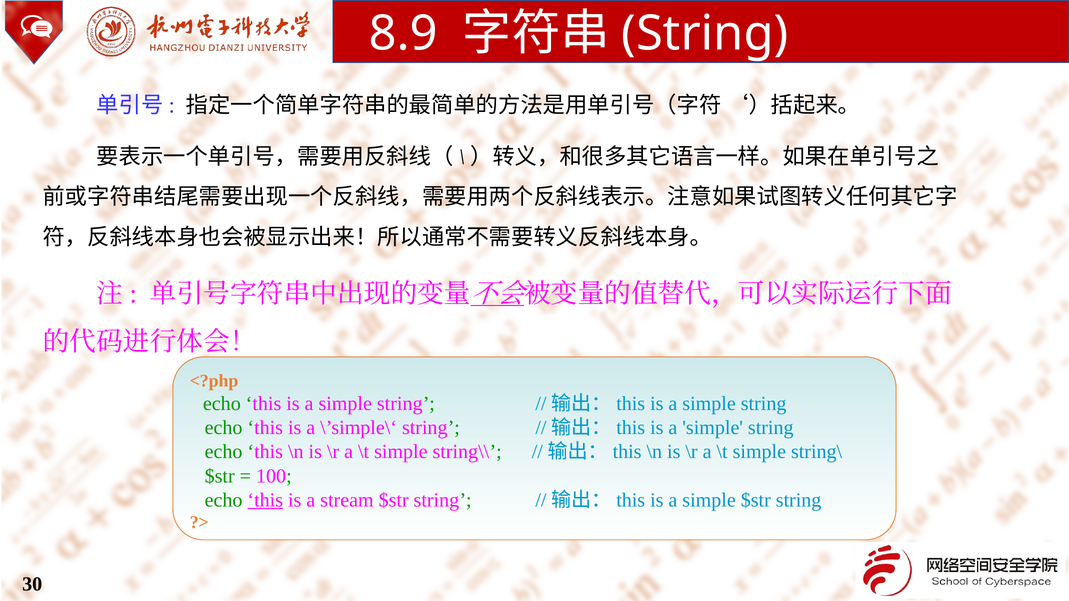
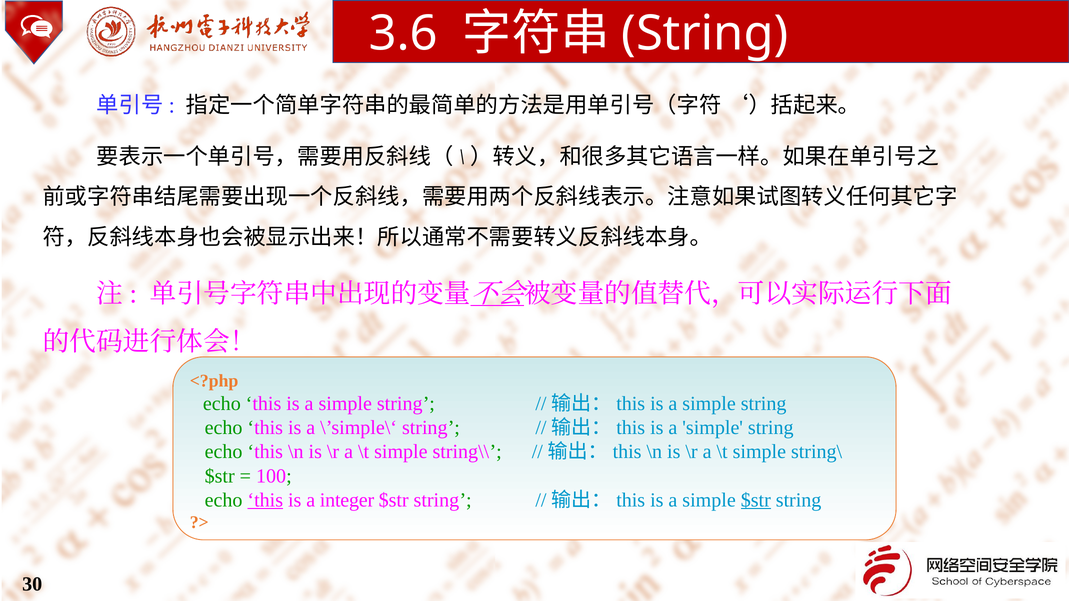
8.9: 8.9 -> 3.6 (403, 34)
stream: stream -> integer (347, 500)
$str underline: none -> present (756, 500)
